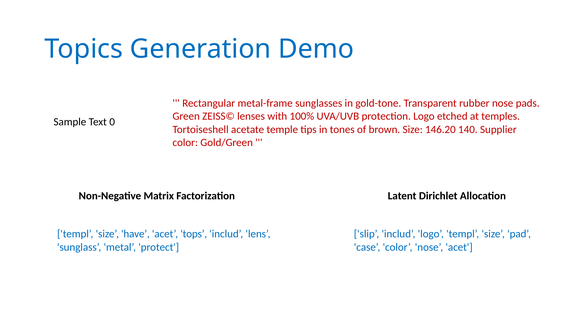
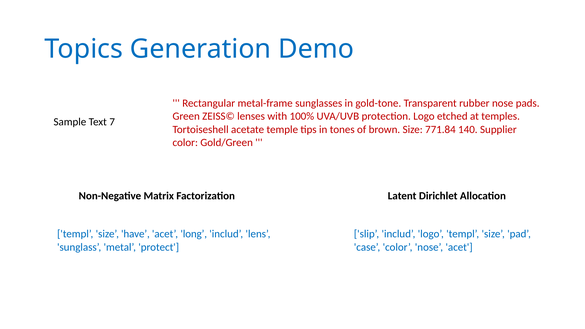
0: 0 -> 7 (112, 122)
146.20: 146.20 -> 771.84 (440, 129)
tops: tops -> long (194, 234)
